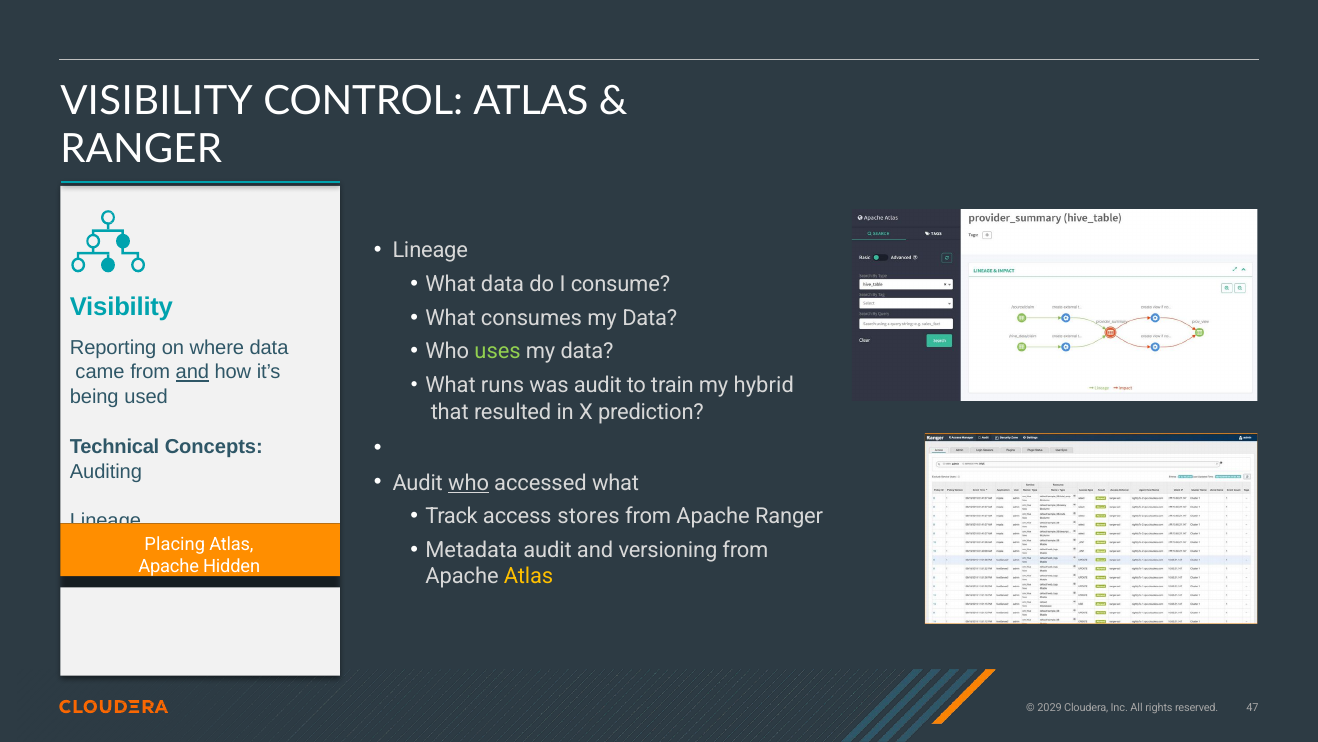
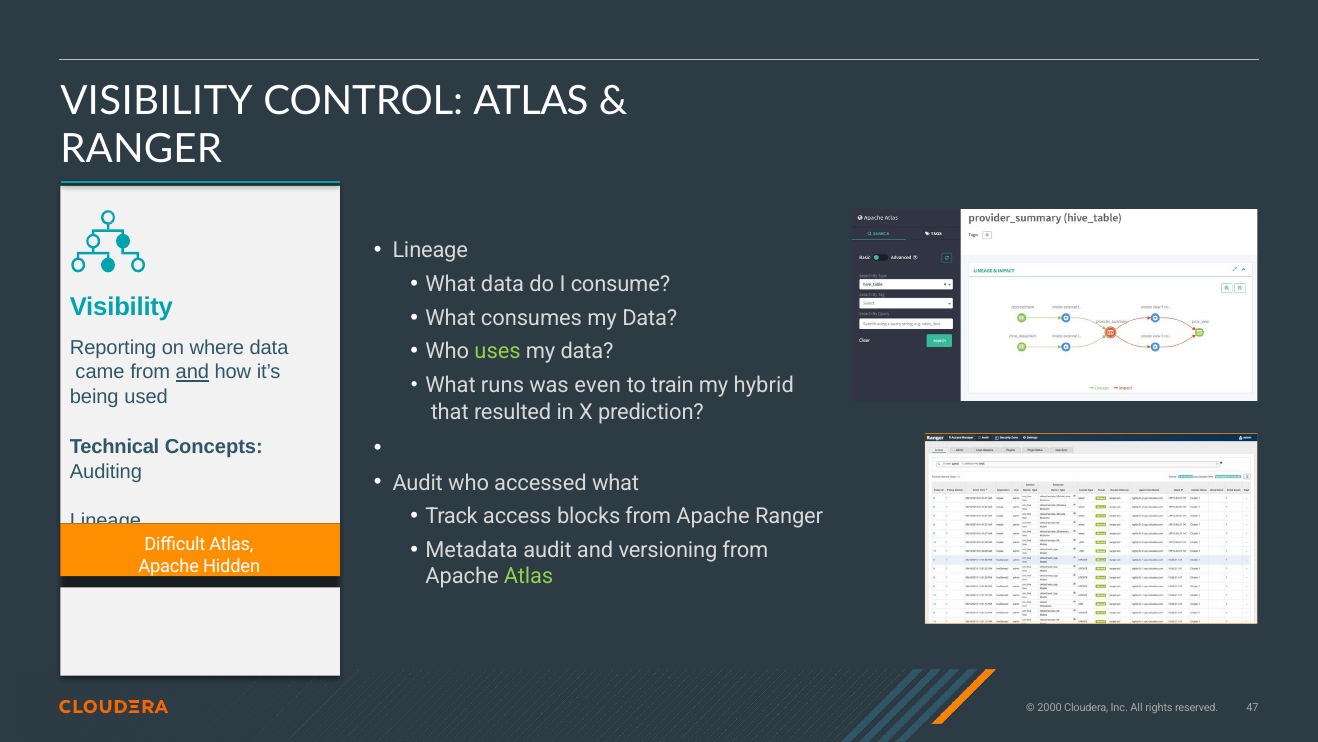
was audit: audit -> even (598, 385)
who underline: present -> none (469, 483)
stores: stores -> blocks (589, 516)
Placing: Placing -> Diﬃcult (175, 544)
Atlas colour: yellow -> light green (528, 576)
2029: 2029 -> 2000 (1050, 707)
